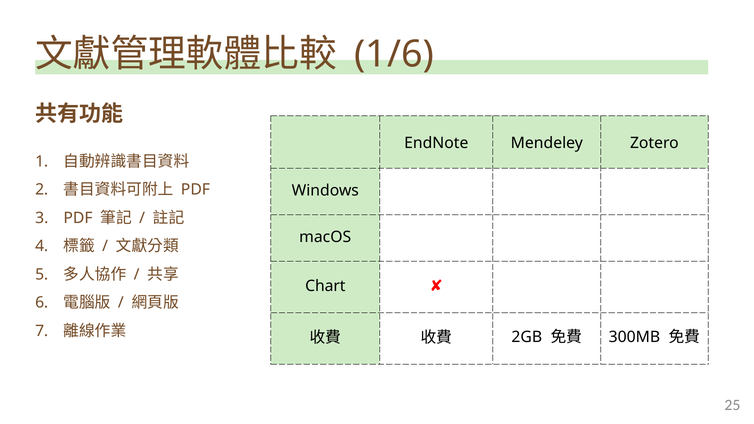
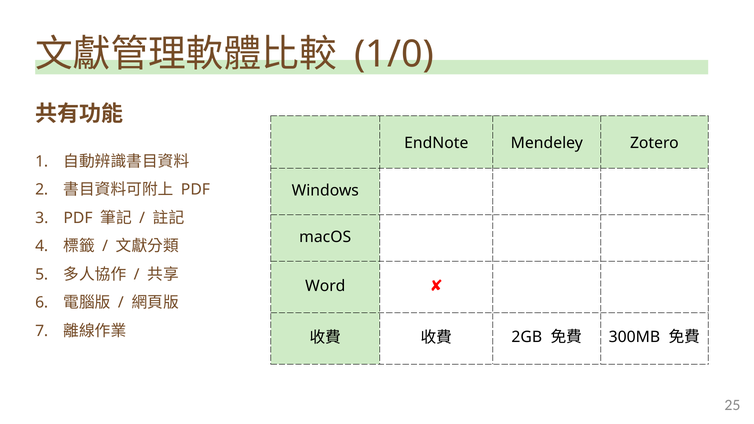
1/6: 1/6 -> 1/0 (394, 54)
Chart: Chart -> Word (325, 286)
